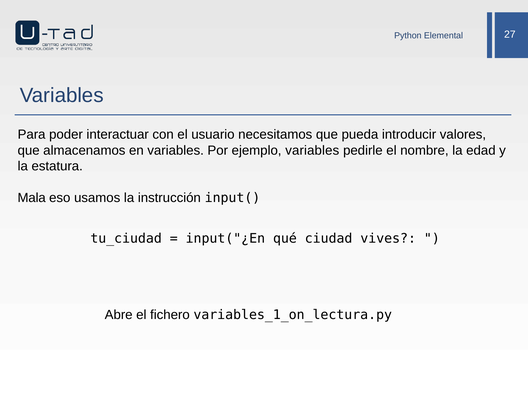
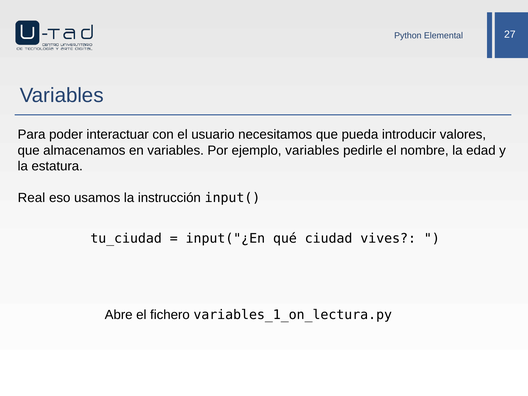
Mala: Mala -> Real (31, 198)
